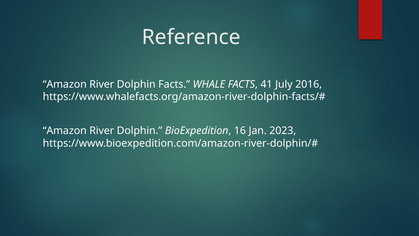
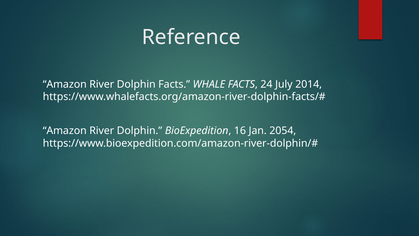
41: 41 -> 24 (266, 84)
2016: 2016 -> 2014 (309, 84)
2023: 2023 -> 2054 (283, 131)
